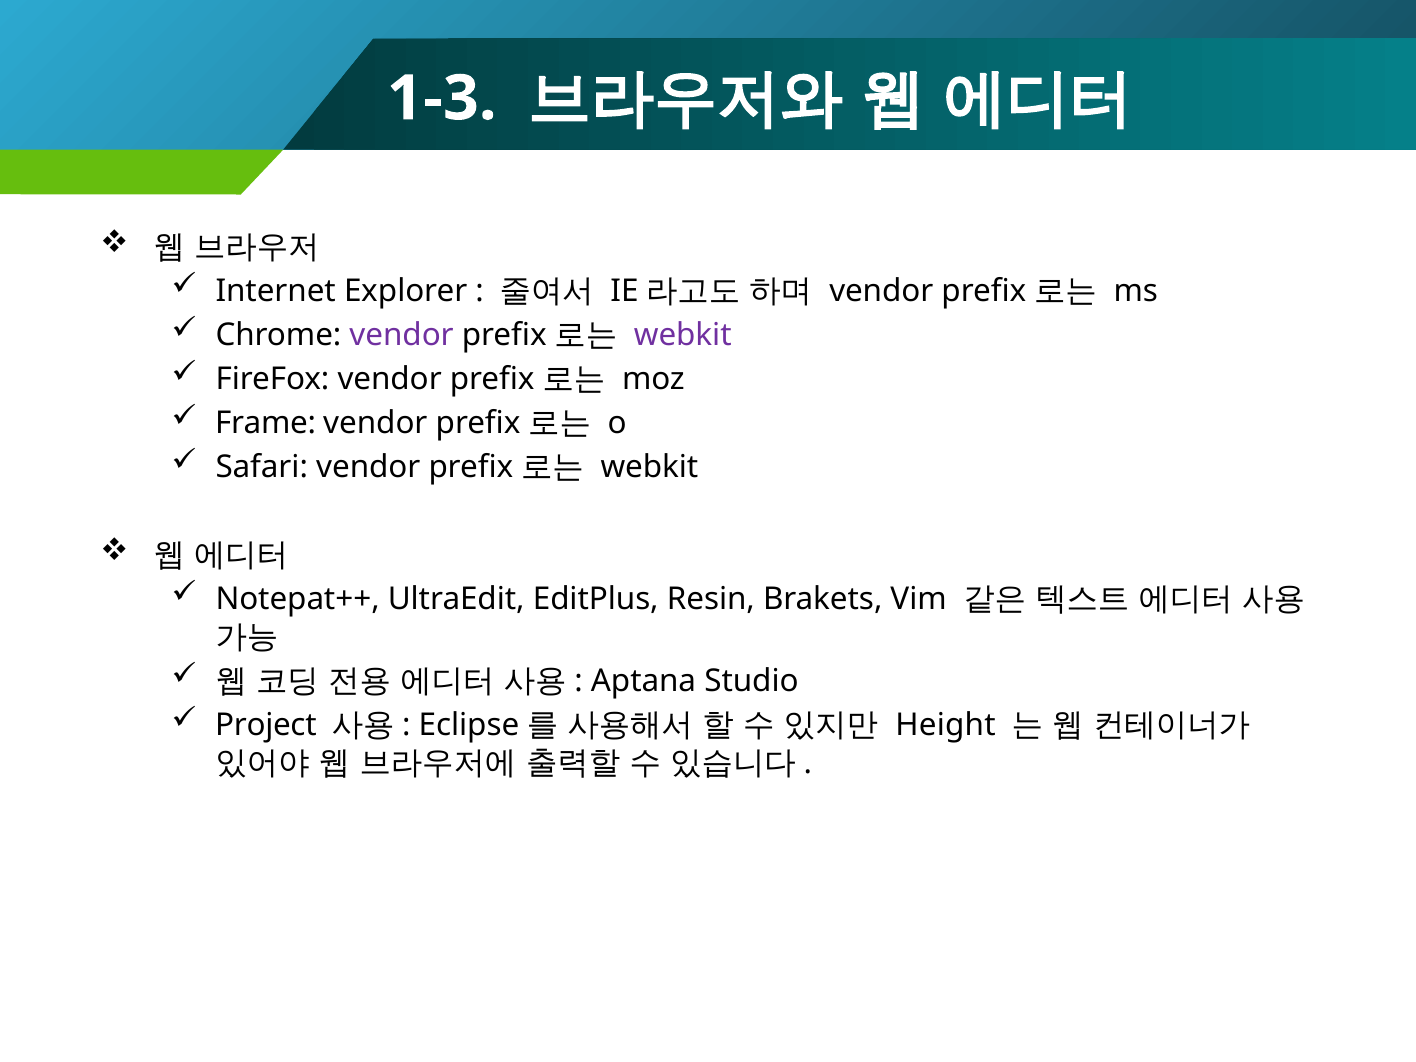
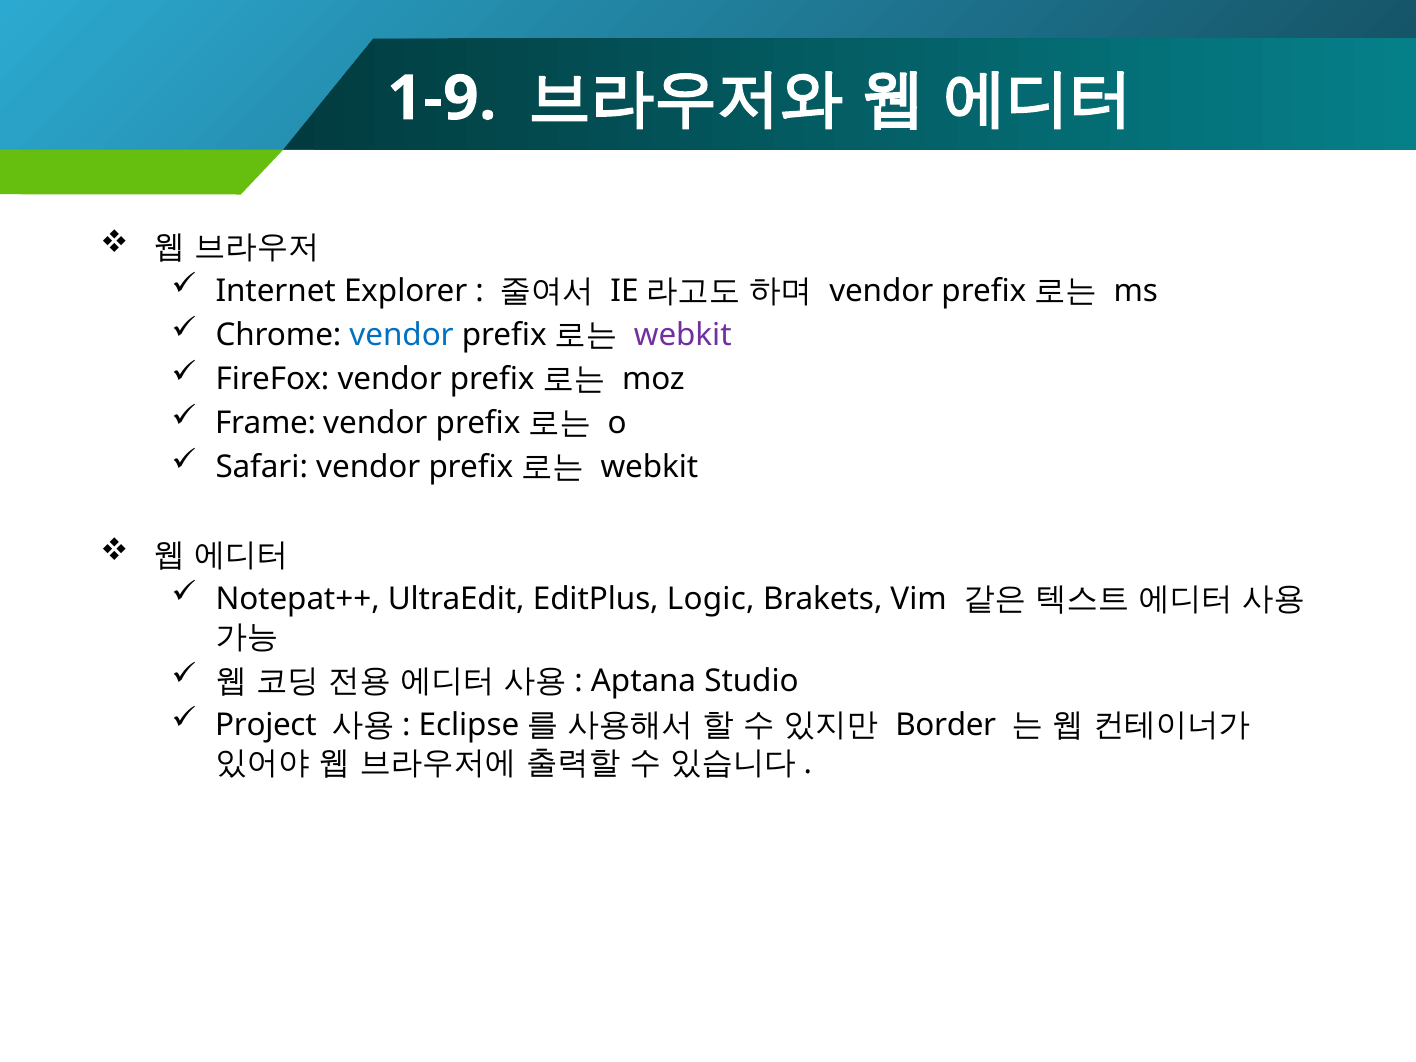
1-3: 1-3 -> 1-9 (442, 99)
vendor colour: purple -> blue (402, 335)
Resin: Resin -> Logic (711, 599)
Height: Height -> Border (946, 725)
